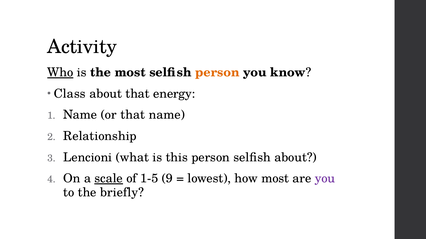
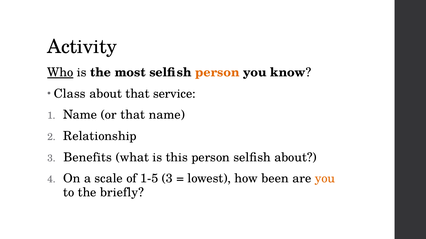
energy: energy -> service (174, 94)
Lencioni: Lencioni -> Benefits (88, 158)
scale underline: present -> none (109, 179)
1-5 9: 9 -> 3 (167, 179)
how most: most -> been (275, 179)
you colour: purple -> orange (325, 179)
